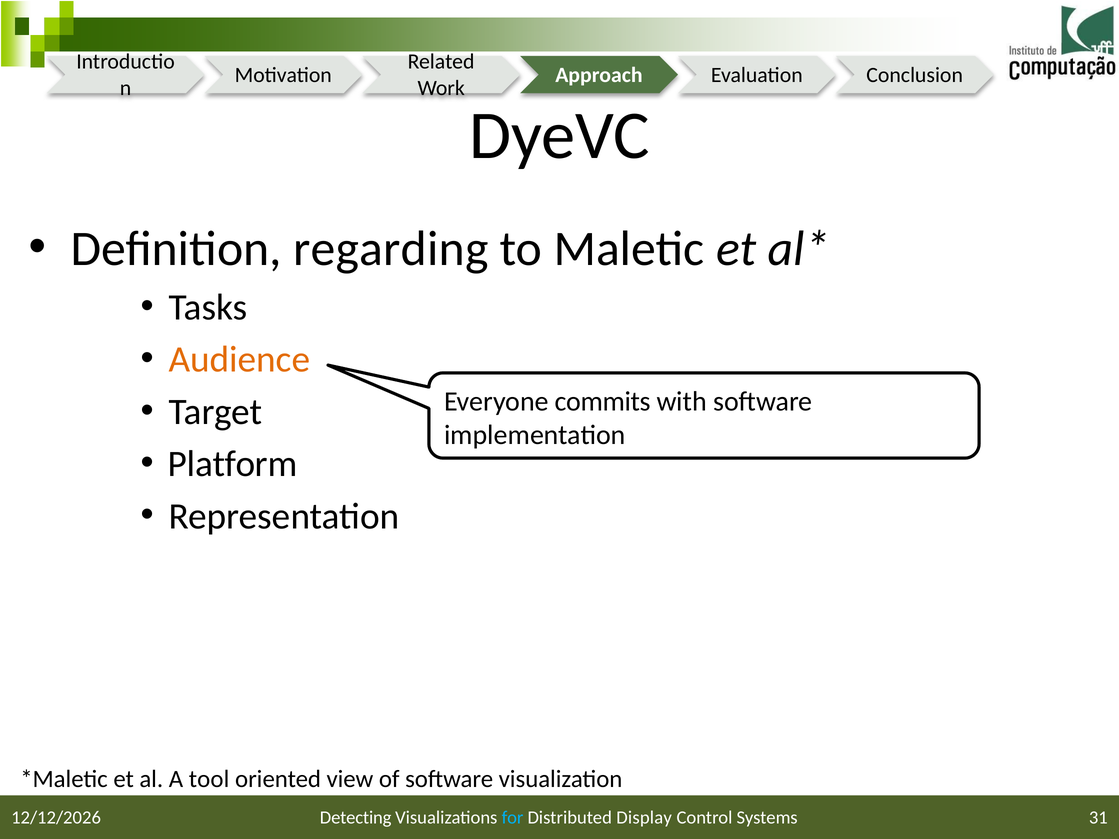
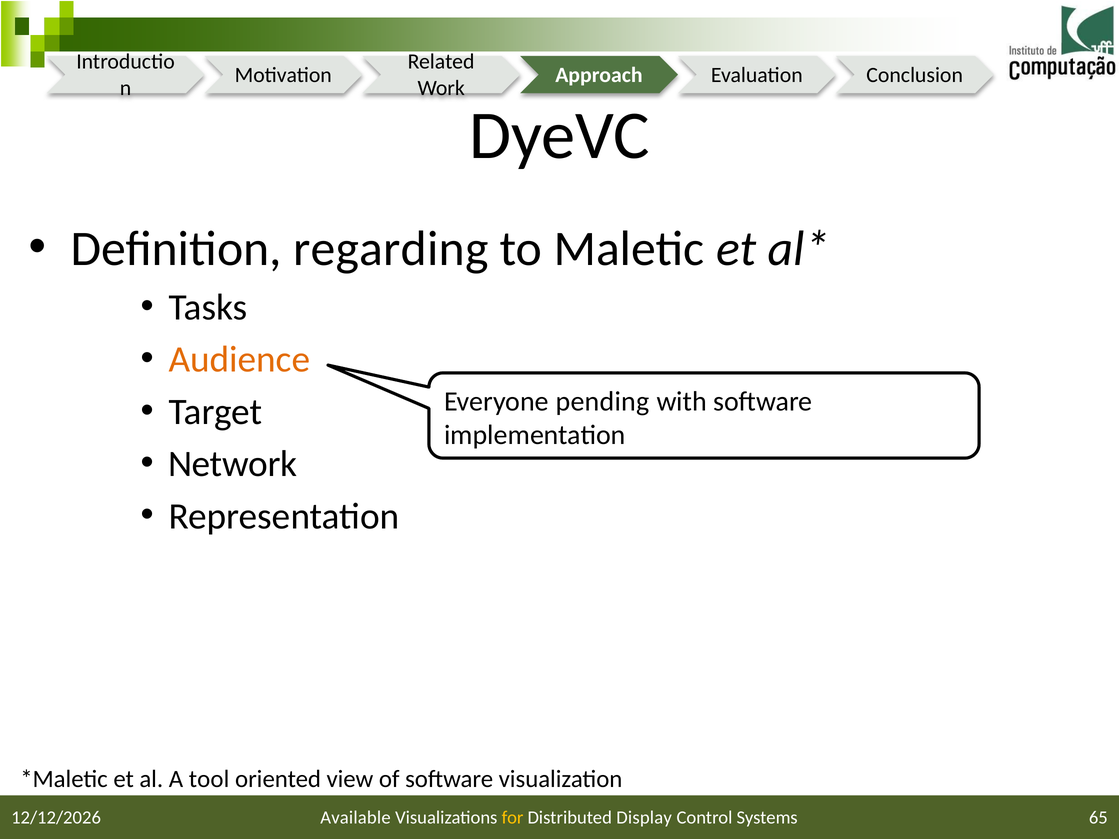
commits: commits -> pending (603, 401)
Platform: Platform -> Network (233, 464)
Detecting: Detecting -> Available (355, 818)
for colour: light blue -> yellow (513, 818)
31: 31 -> 65 (1098, 818)
